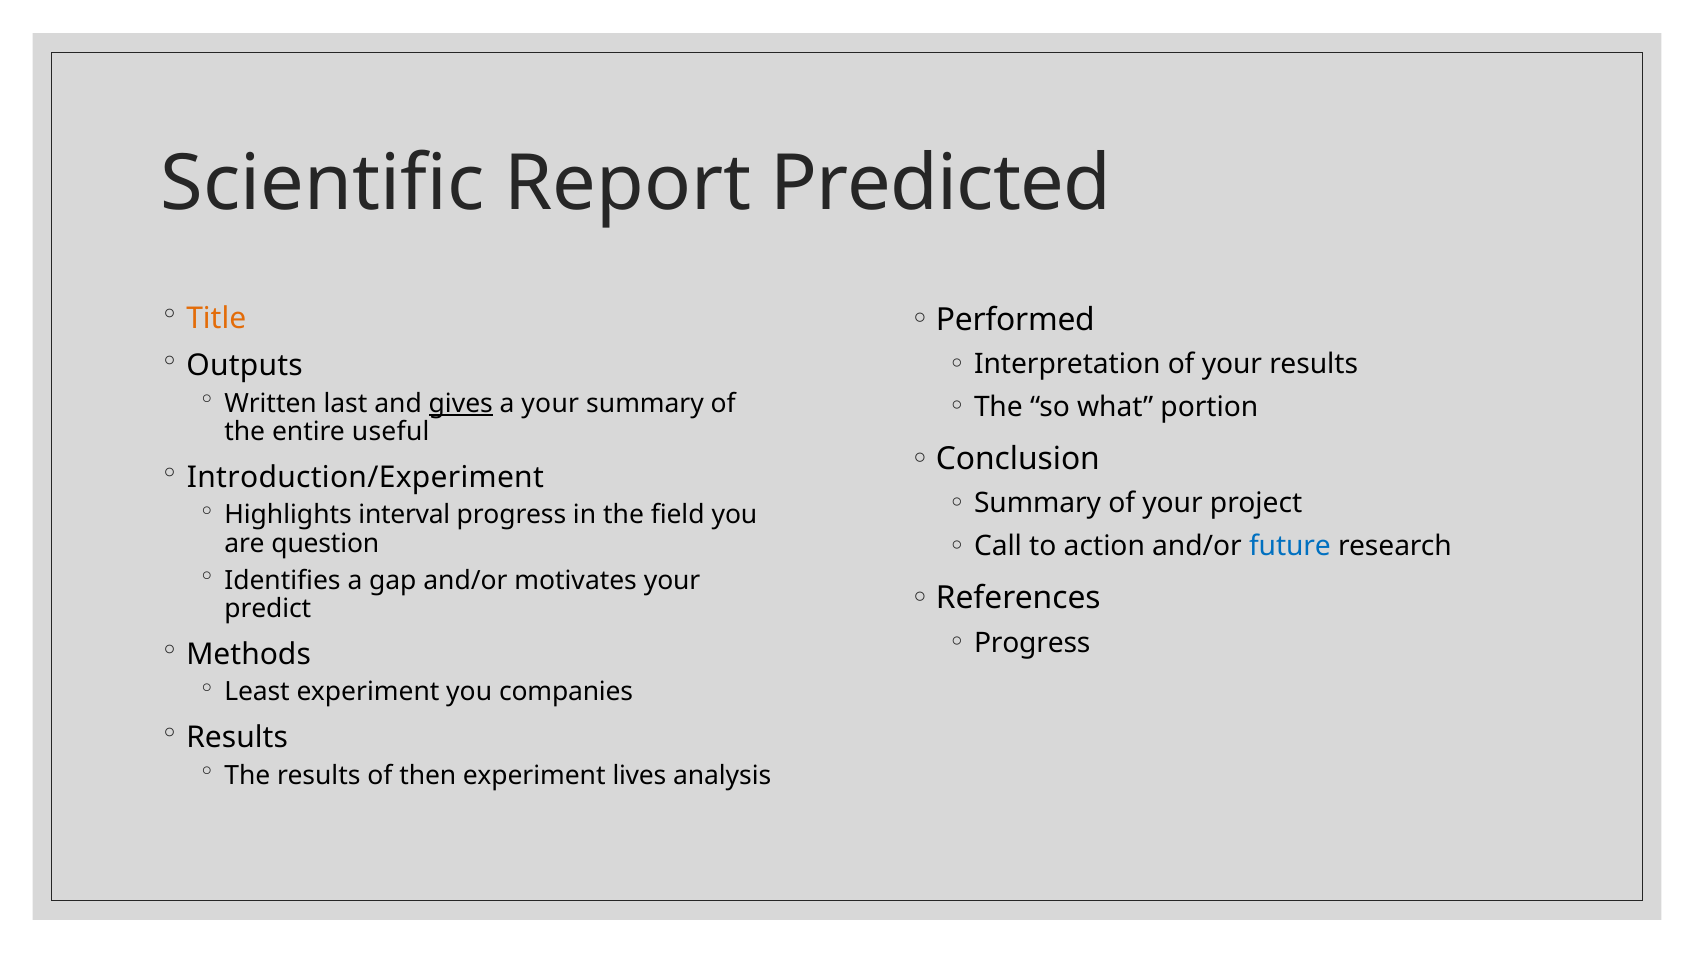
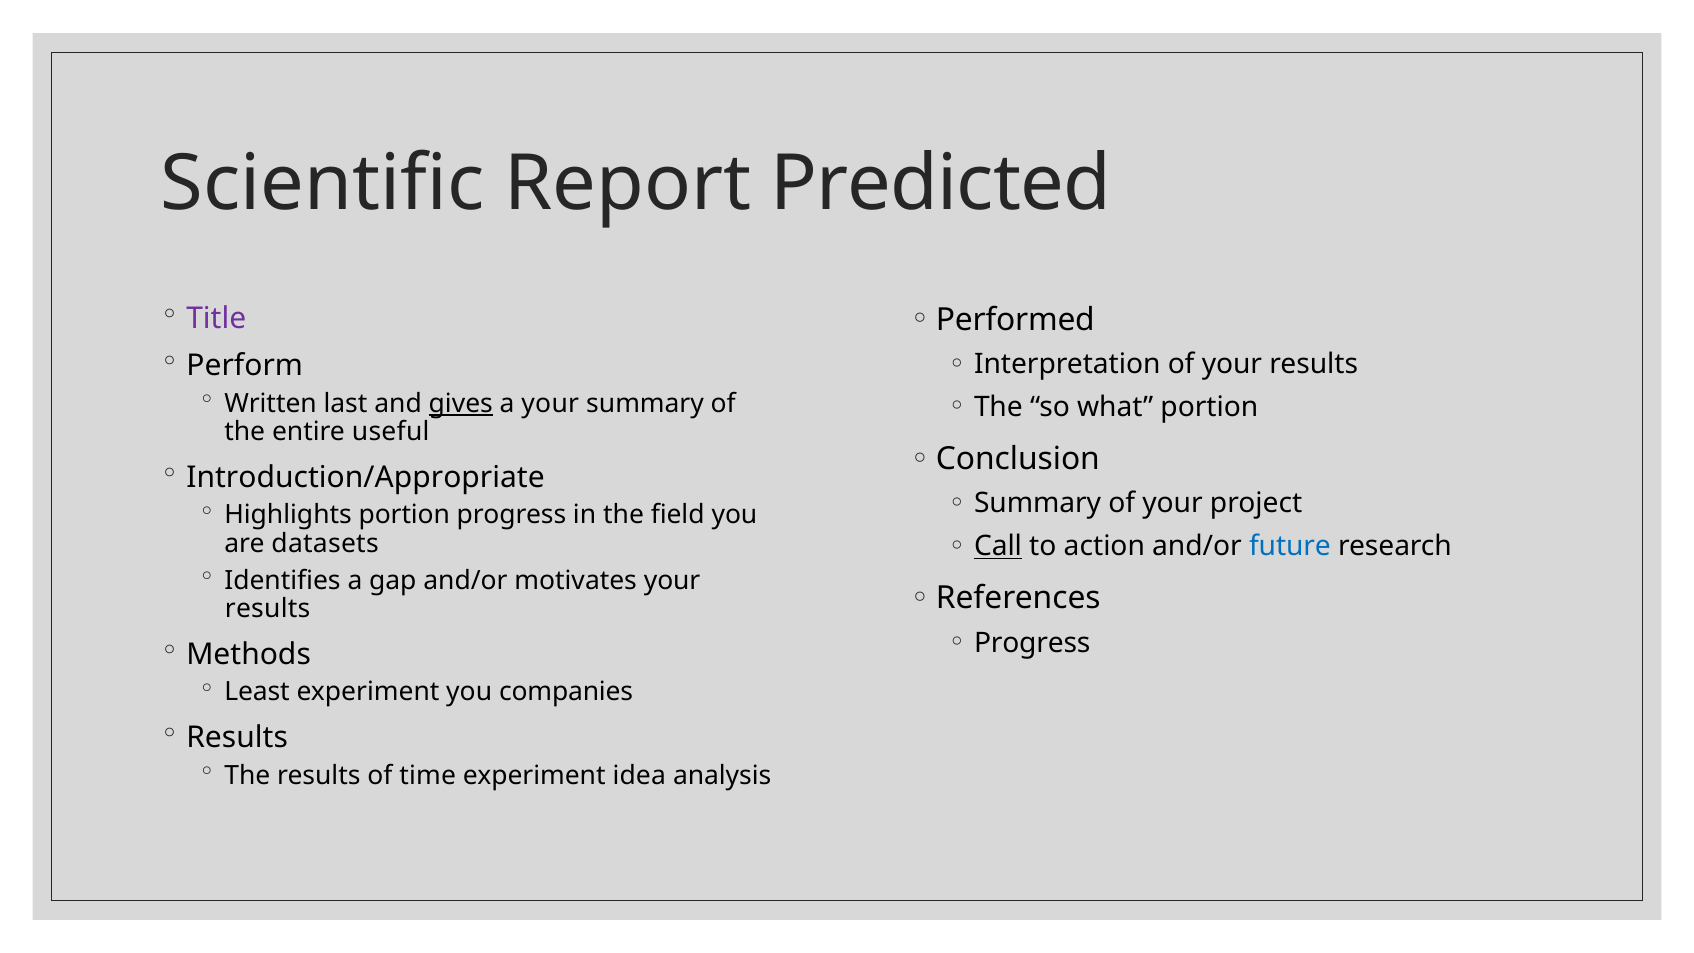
Title colour: orange -> purple (216, 319)
Outputs: Outputs -> Perform (245, 365)
Introduction/Experiment: Introduction/Experiment -> Introduction/Appropriate (366, 477)
Highlights interval: interval -> portion (404, 515)
Call underline: none -> present (998, 546)
question: question -> datasets (325, 544)
predict: predict -> results (268, 609)
then: then -> time (428, 775)
lives: lives -> idea (639, 775)
